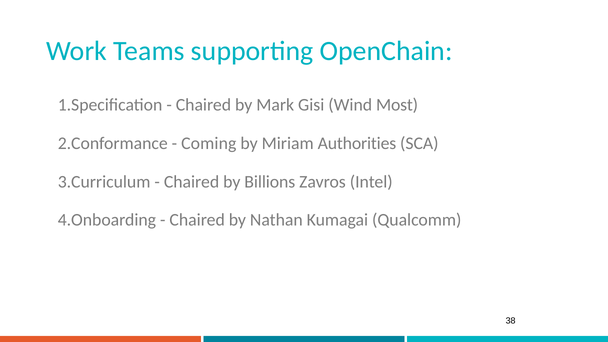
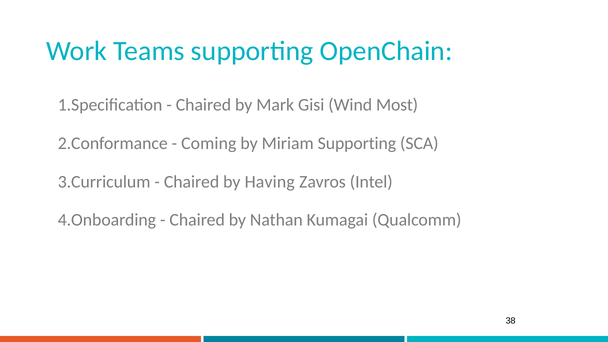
Miriam Authorities: Authorities -> Supporting (357, 143)
Billions: Billions -> Having (270, 182)
